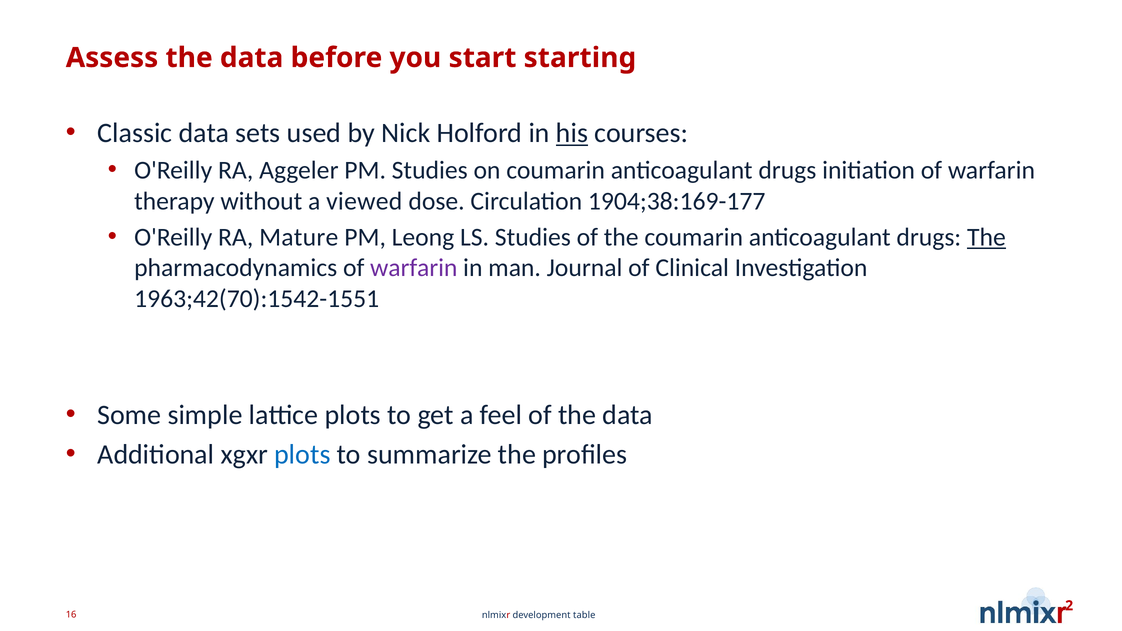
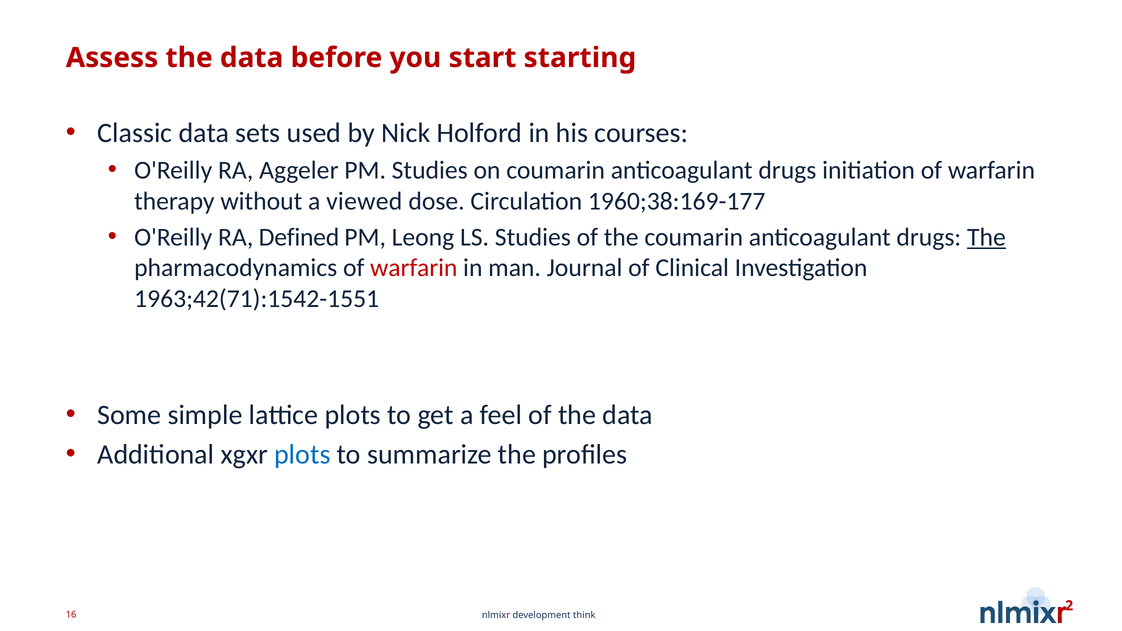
his underline: present -> none (572, 133)
1904;38:169-177: 1904;38:169-177 -> 1960;38:169-177 (677, 201)
Mature: Mature -> Defined (299, 237)
warfarin colour: purple -> red (414, 268)
1963;42(70):1542-1551: 1963;42(70):1542-1551 -> 1963;42(71):1542-1551 (257, 299)
table: table -> think (584, 615)
